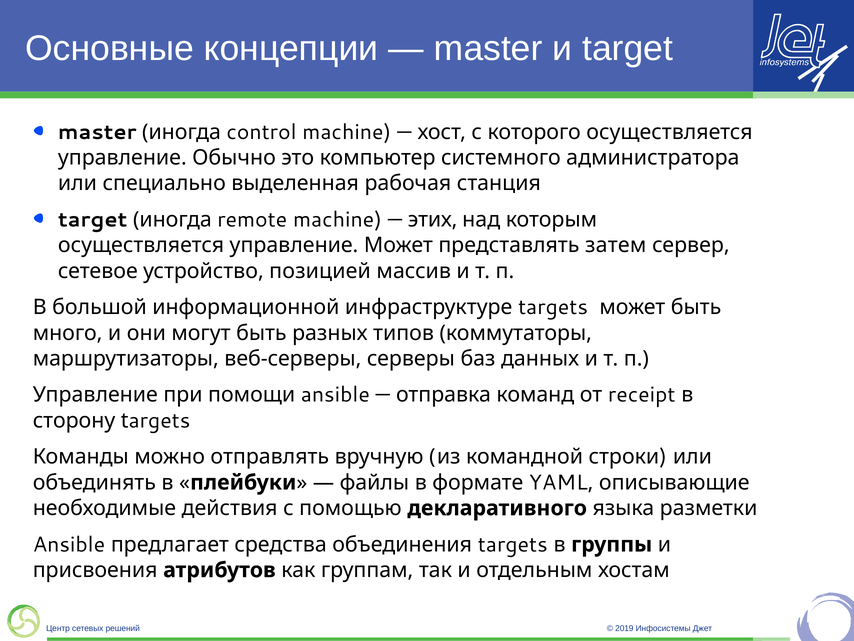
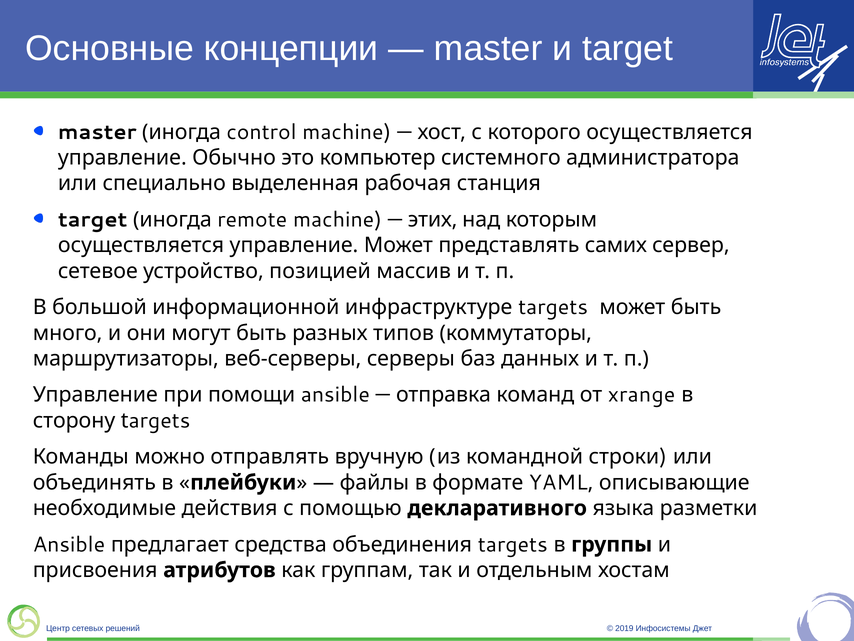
затем: затем -> самих (616, 245)
receipt: receipt -> xrange (642, 395)
